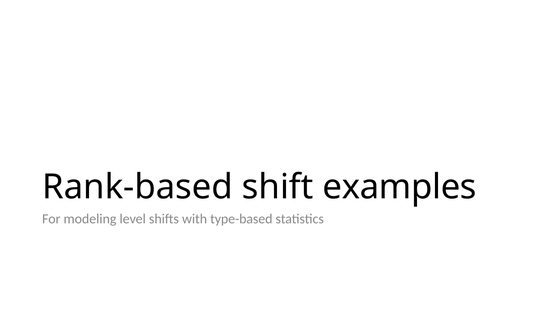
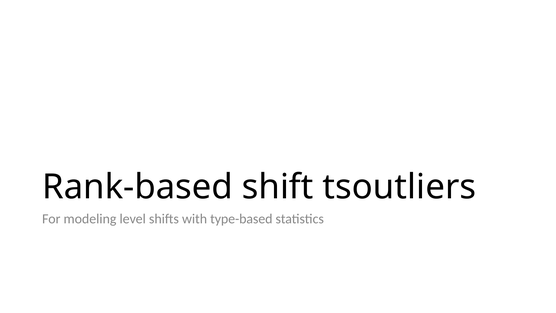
examples: examples -> tsoutliers (399, 187)
